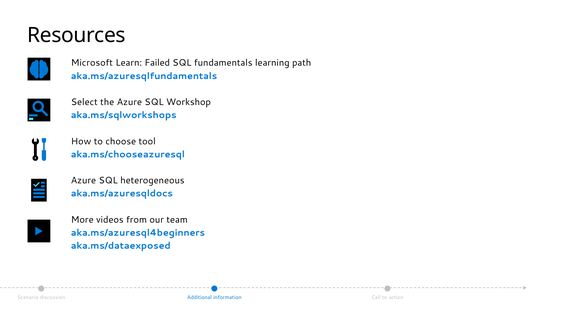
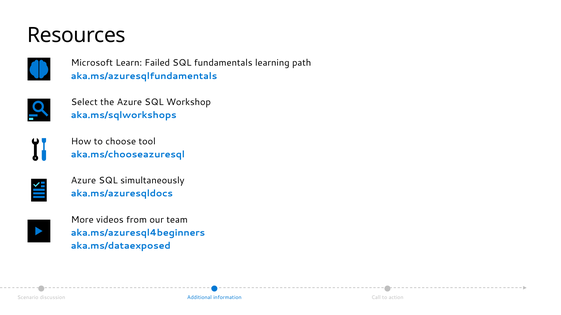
heterogeneous: heterogeneous -> simultaneously (152, 181)
